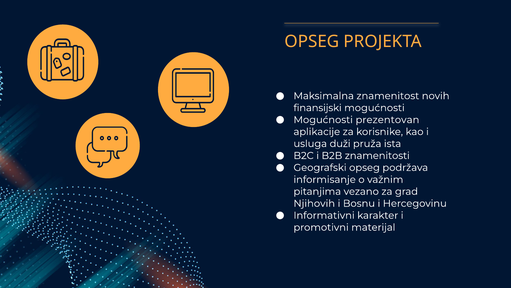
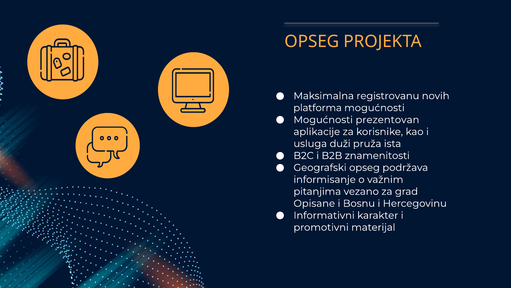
znamenitost: znamenitost -> registrovanu (388, 96)
finansijski: finansijski -> platforma (318, 108)
Njihovih: Njihovih -> Opisane (314, 203)
